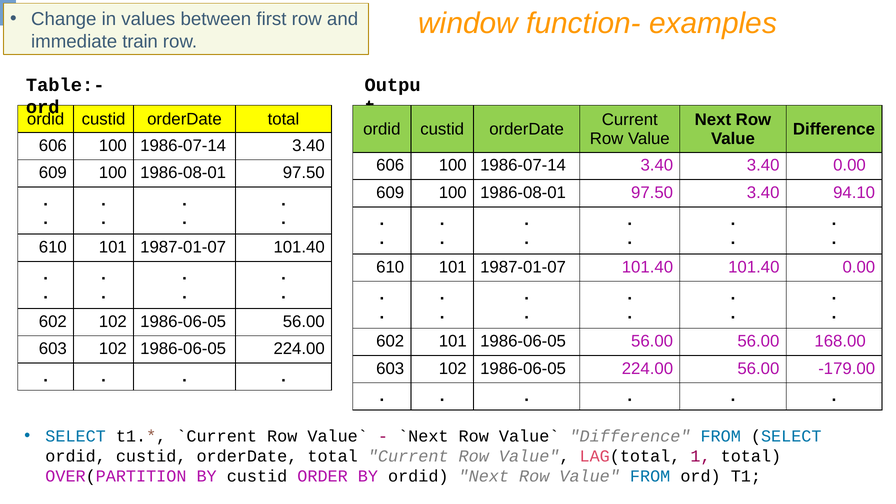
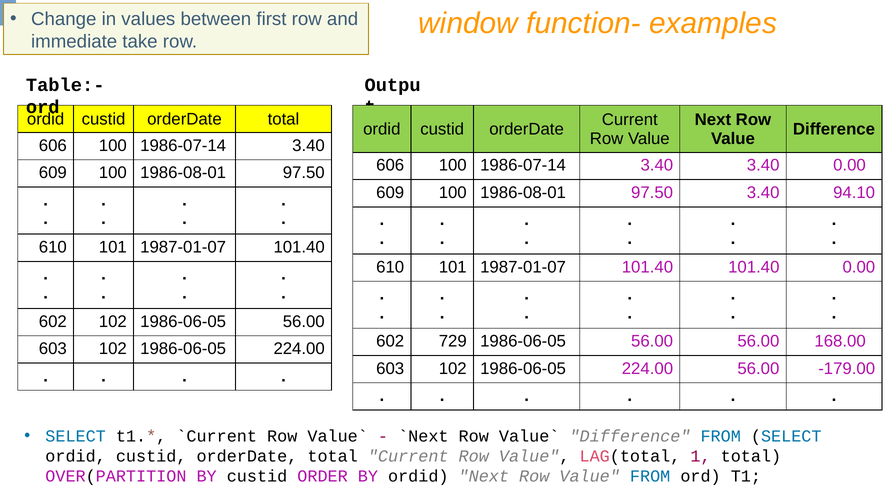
train: train -> take (140, 41)
602 101: 101 -> 729 (453, 341)
